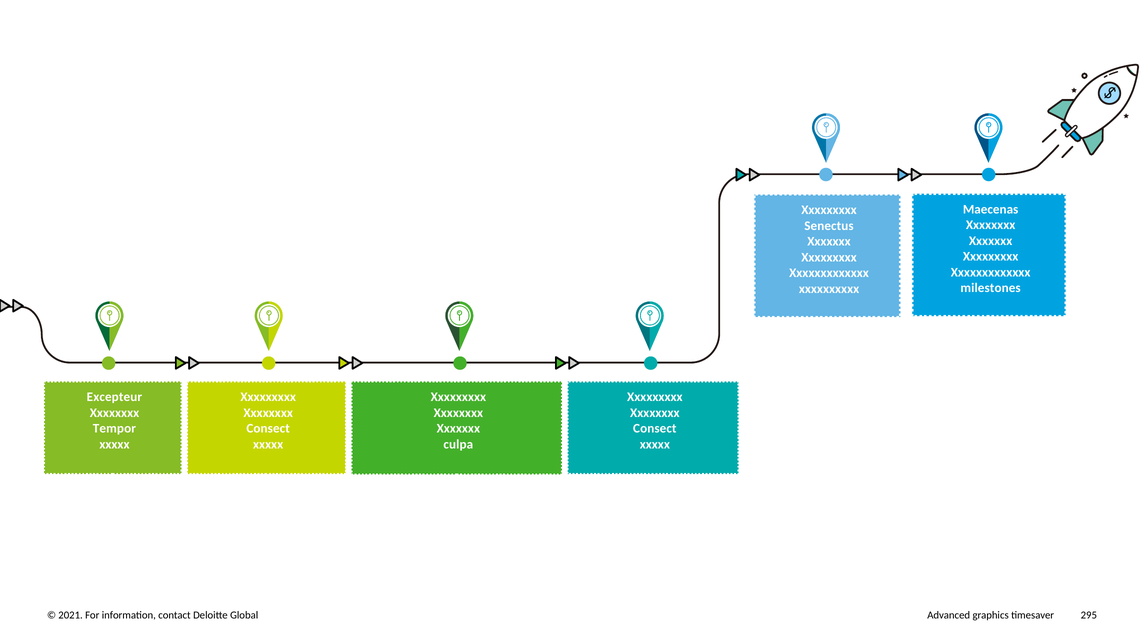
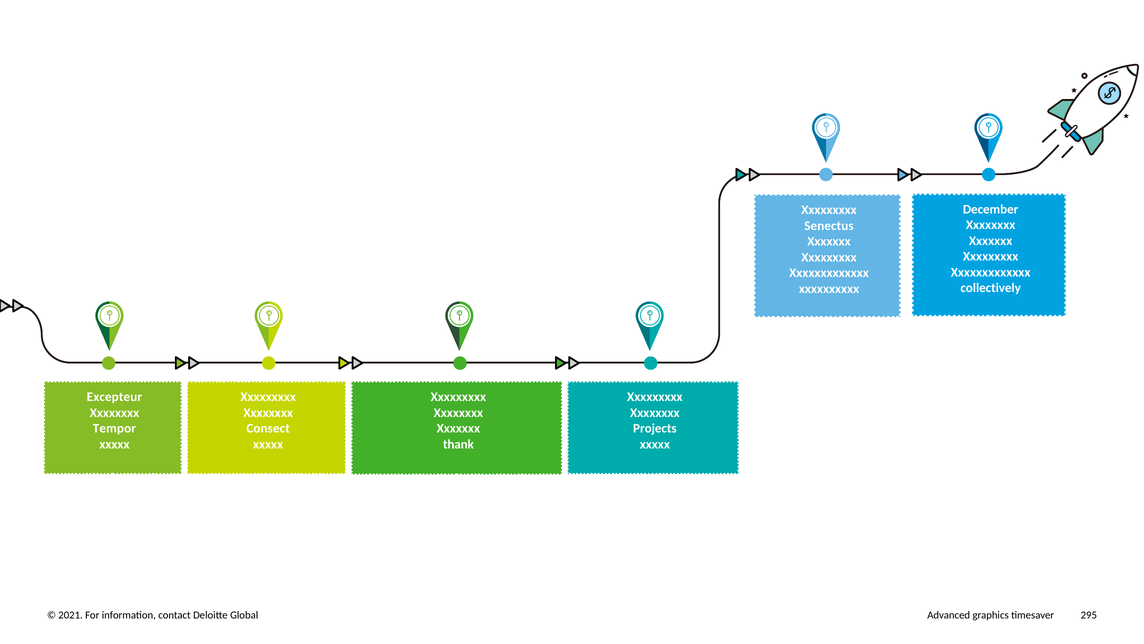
Maecenas: Maecenas -> December (991, 209)
milestones: milestones -> collectively (991, 288)
Consect: Consect -> Projects (655, 428)
culpa: culpa -> thank (458, 444)
